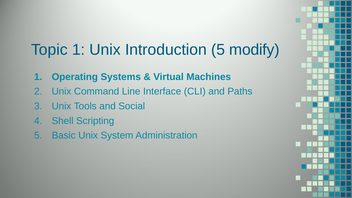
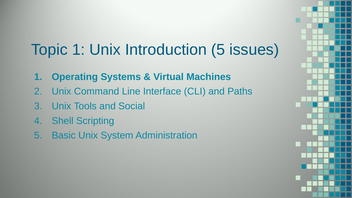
modify: modify -> issues (254, 50)
